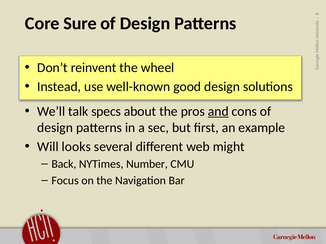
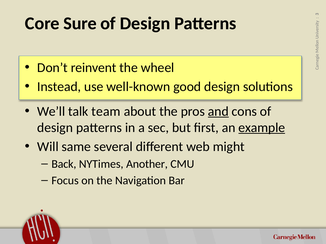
specs: specs -> team (106, 112)
example underline: none -> present (262, 128)
looks: looks -> same (76, 147)
Number: Number -> Another (147, 164)
